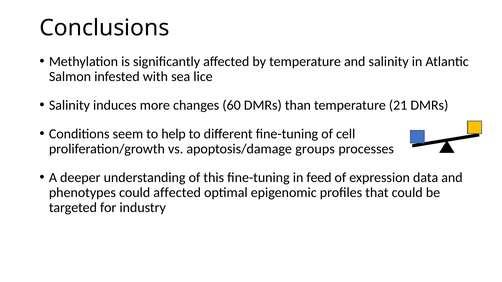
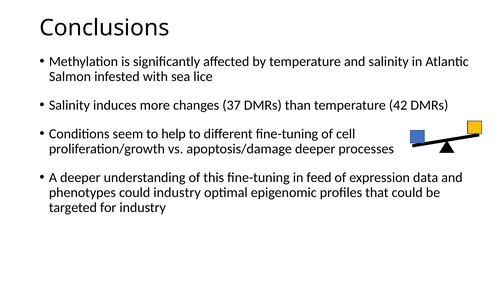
60: 60 -> 37 (232, 105)
21: 21 -> 42 (398, 105)
apoptosis/damage groups: groups -> deeper (315, 149)
could affected: affected -> industry (177, 193)
